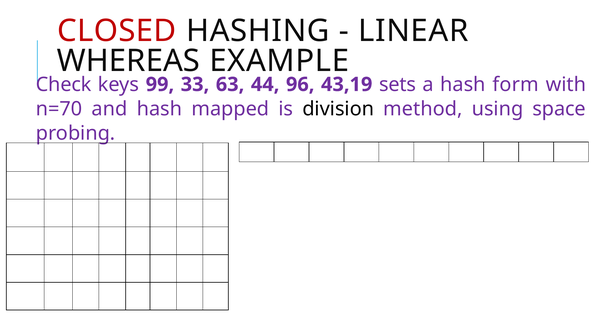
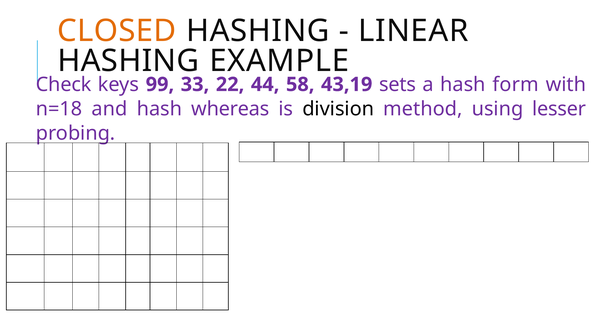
CLOSED colour: red -> orange (117, 31)
WHEREAS: WHEREAS -> HASHING (128, 61)
63: 63 -> 22 (230, 85)
96: 96 -> 58 (300, 85)
n=70: n=70 -> n=18 (59, 109)
mapped: mapped -> whereas (230, 109)
space: space -> lesser (559, 109)
